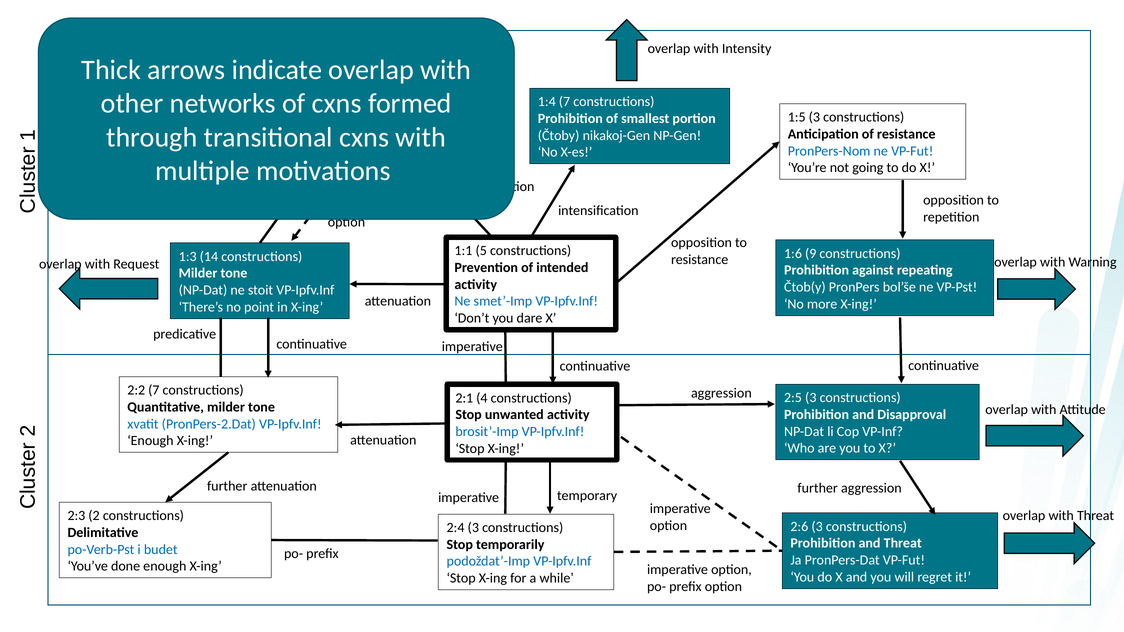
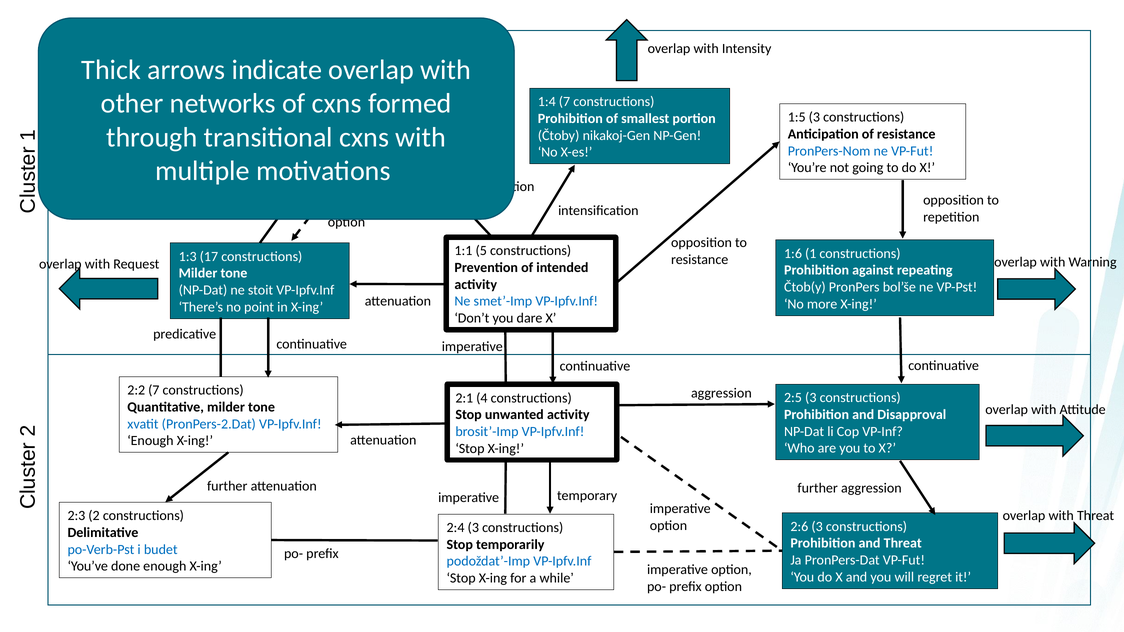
1:6 9: 9 -> 1 (811, 254)
14: 14 -> 17 (209, 256)
